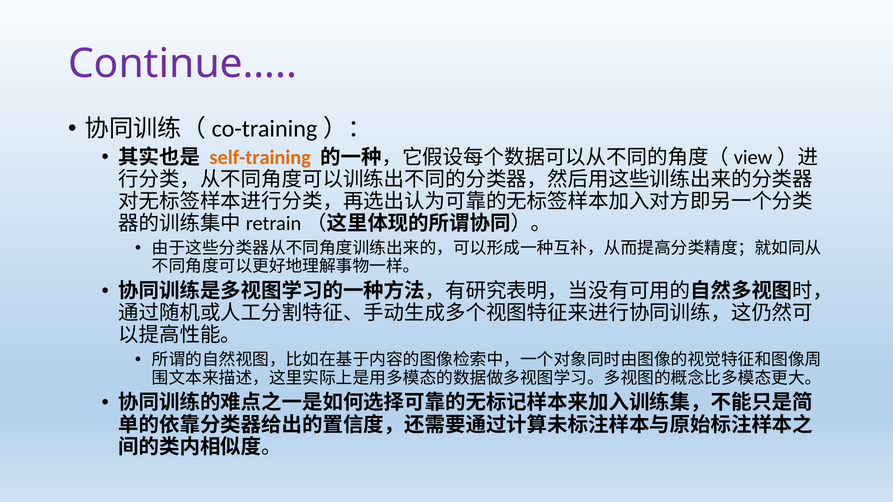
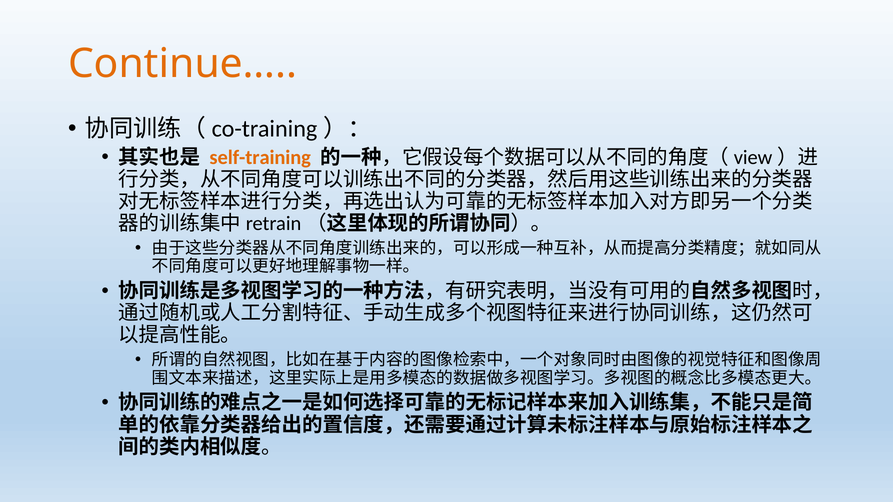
Continue… colour: purple -> orange (183, 64)
